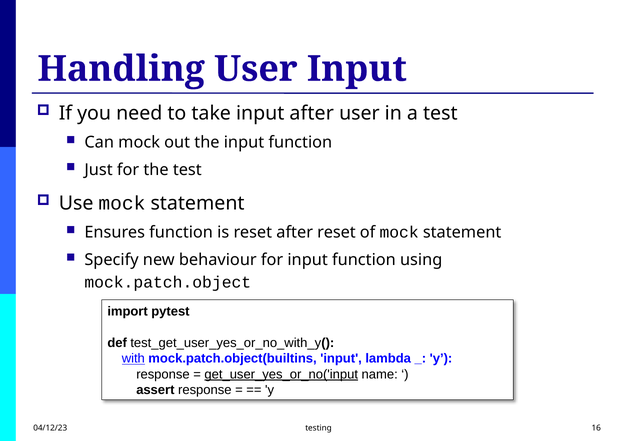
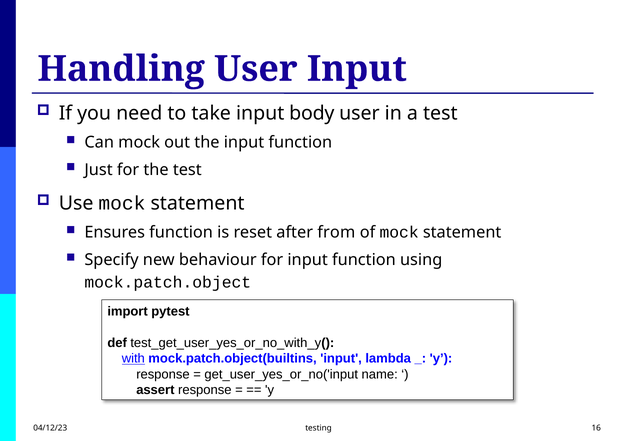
input after: after -> body (312, 113)
after reset: reset -> from (336, 232)
get_user_yes_or_no('input underline: present -> none (281, 374)
